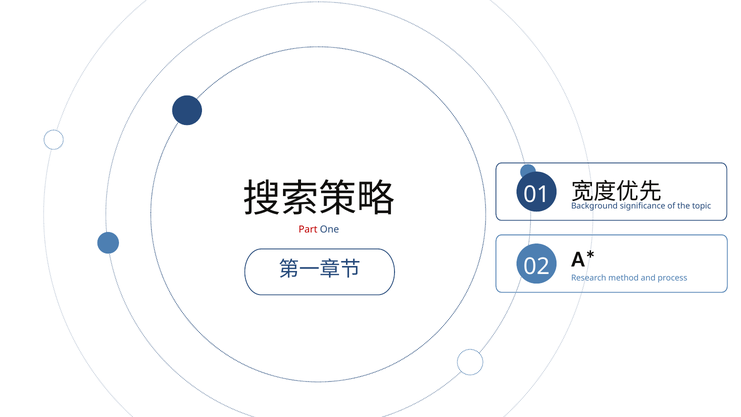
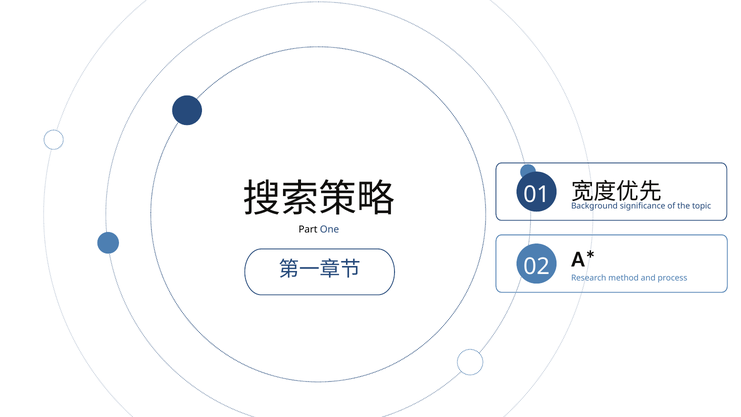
Part colour: red -> black (308, 230)
